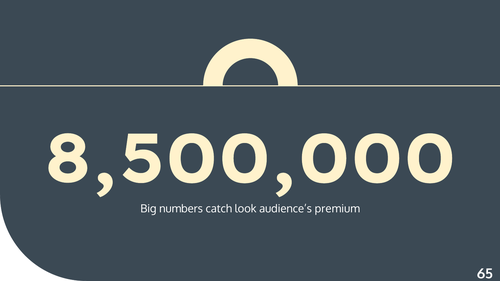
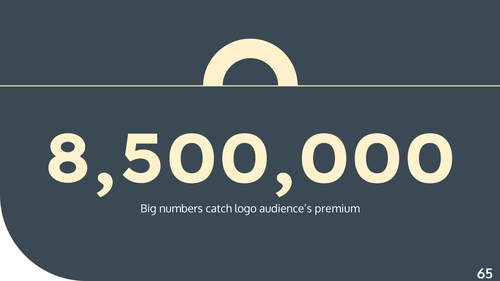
look: look -> logo (246, 209)
